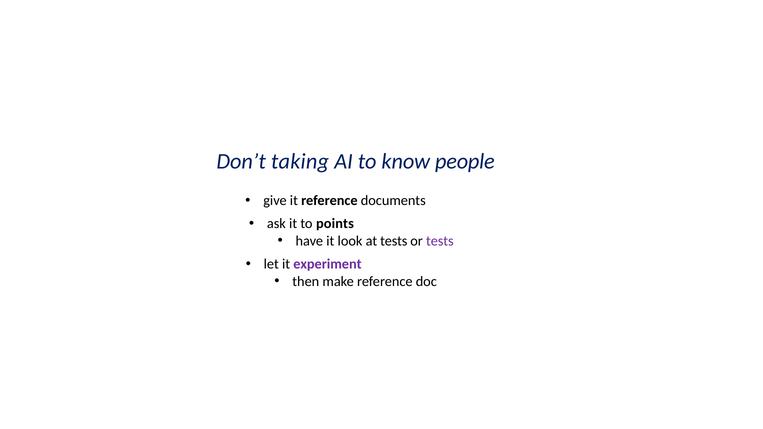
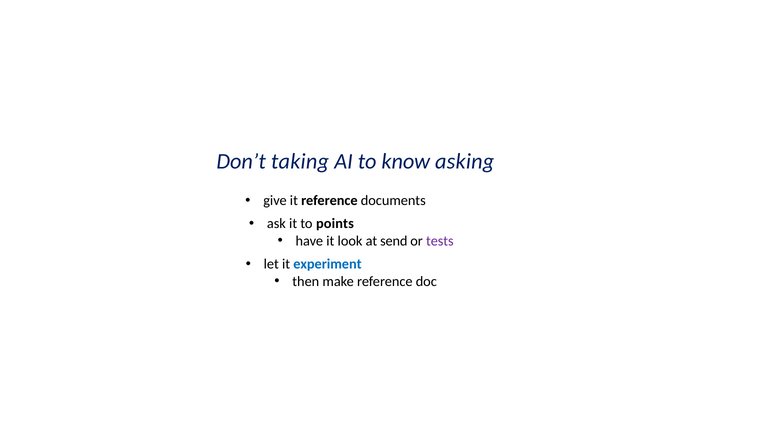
people: people -> asking (465, 162)
at tests: tests -> send (394, 241)
experiment colour: purple -> blue (327, 264)
